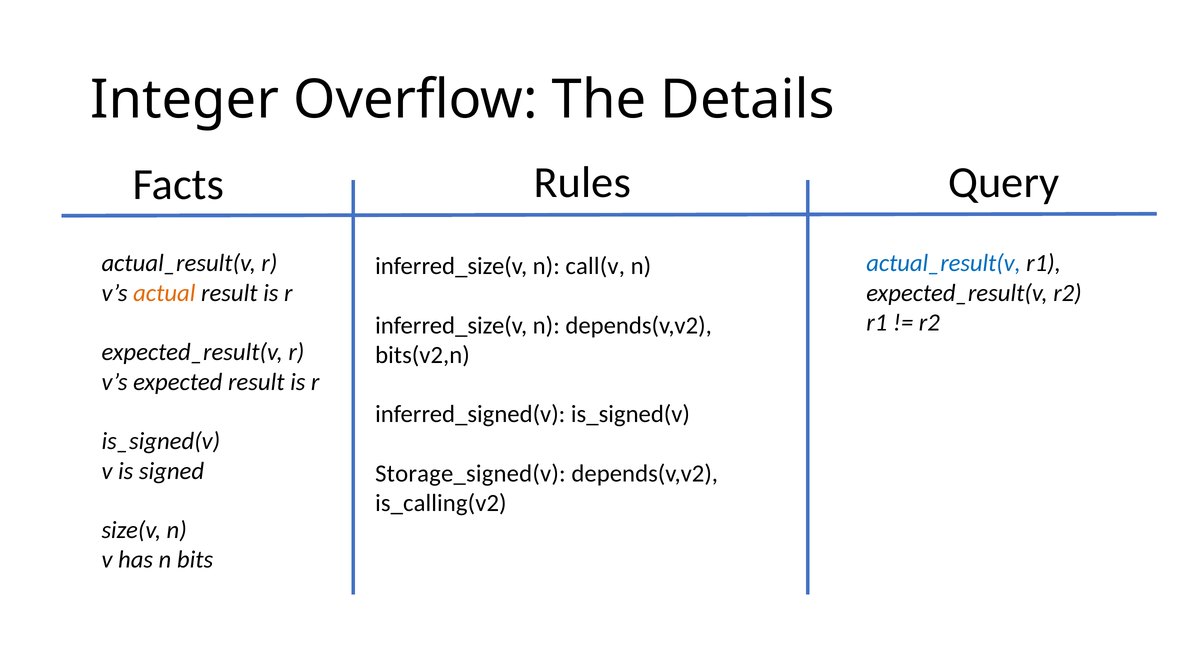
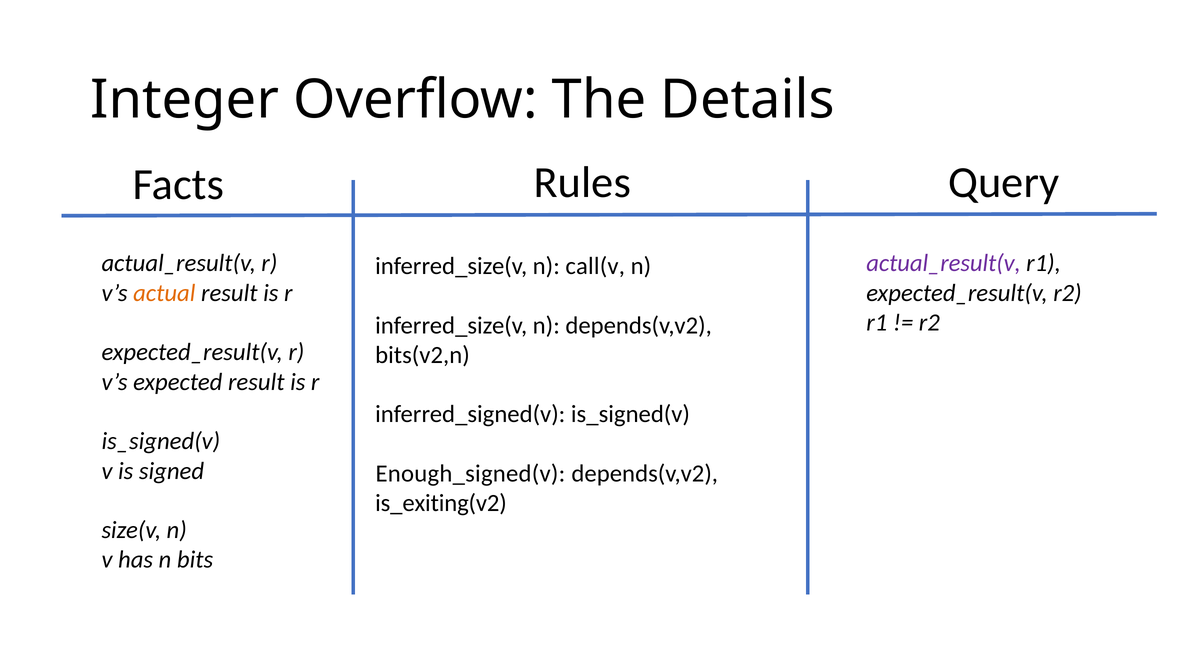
actual_result(v colour: blue -> purple (944, 263)
Storage_signed(v: Storage_signed(v -> Enough_signed(v (470, 473)
is_calling(v2: is_calling(v2 -> is_exiting(v2 (441, 503)
